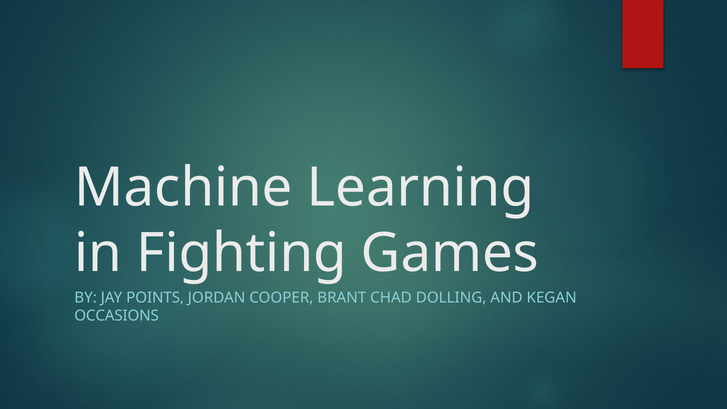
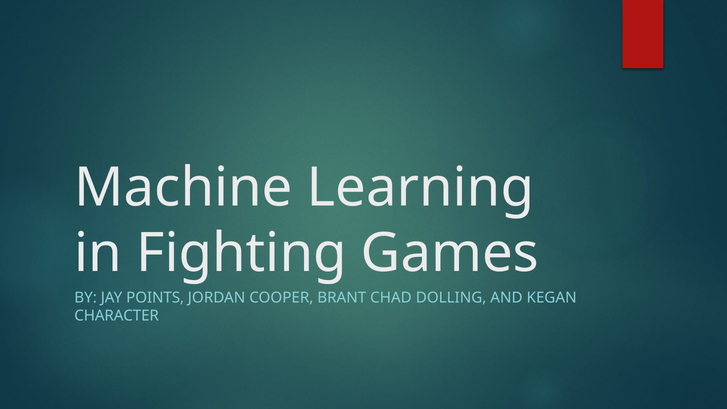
OCCASIONS: OCCASIONS -> CHARACTER (117, 316)
